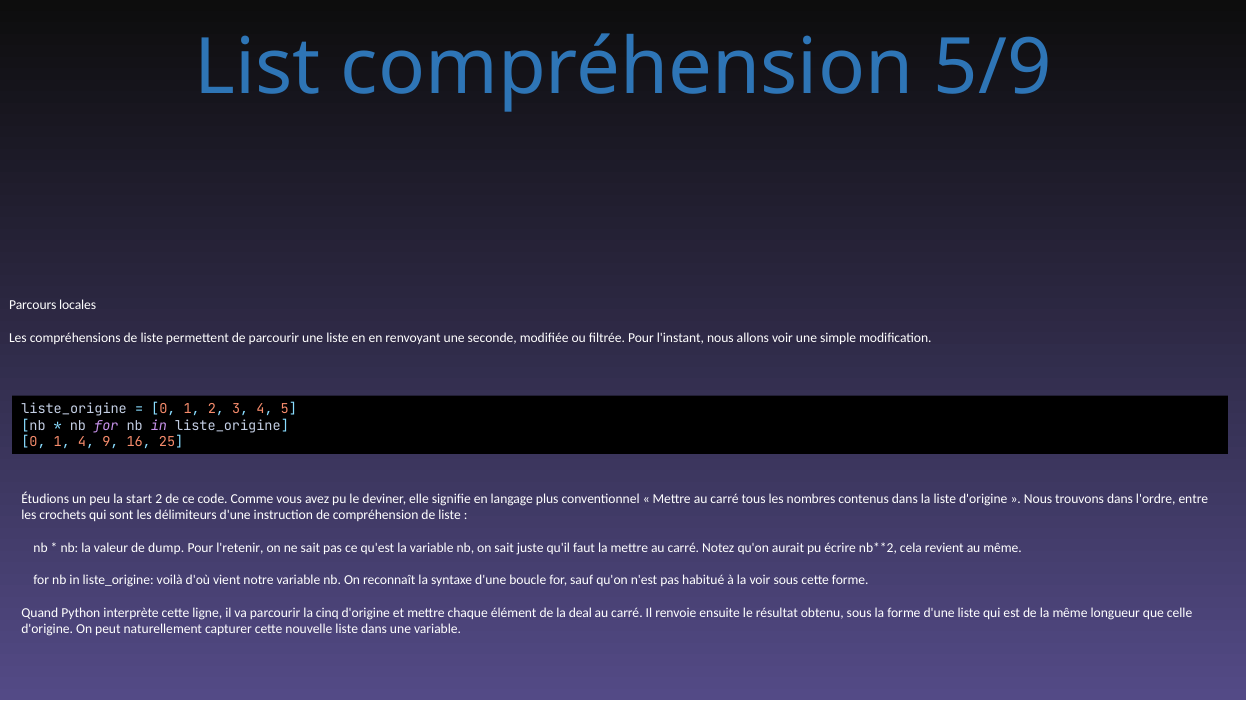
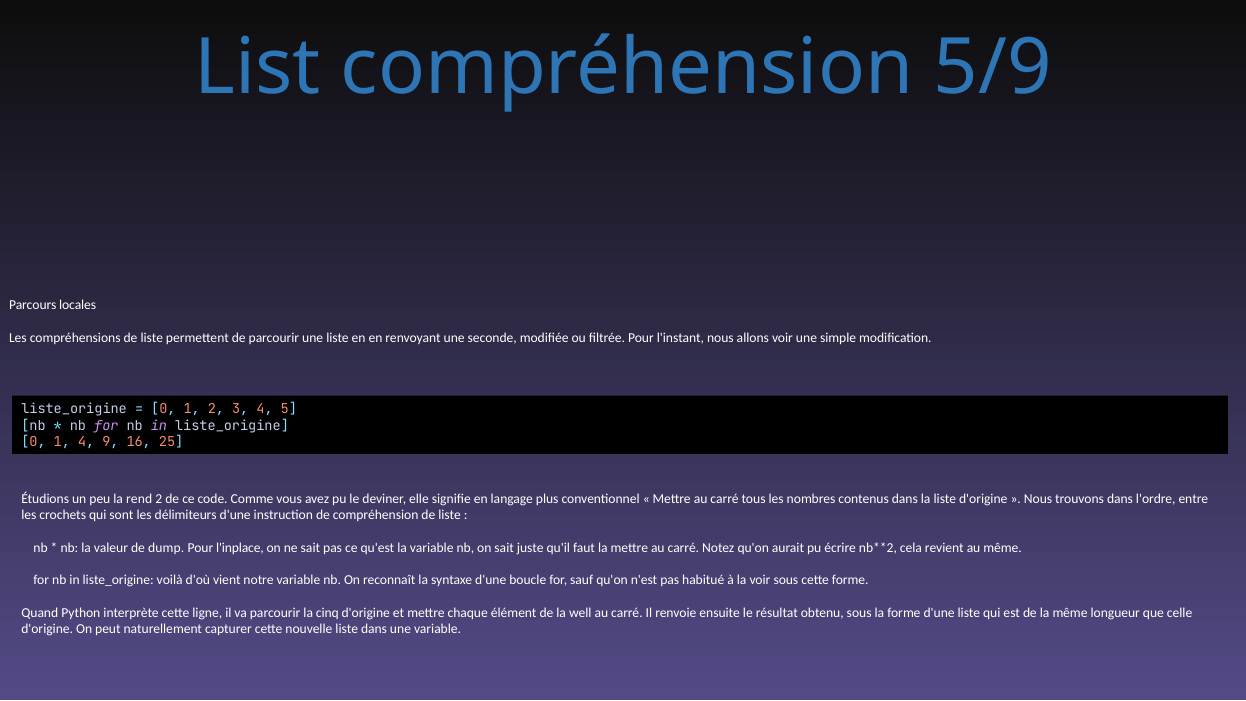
start: start -> rend (139, 499)
l'retenir: l'retenir -> l'inplace (240, 548)
deal: deal -> well (580, 613)
